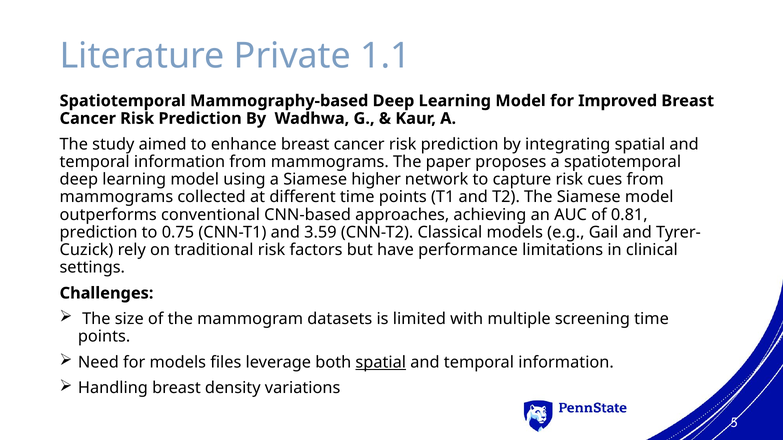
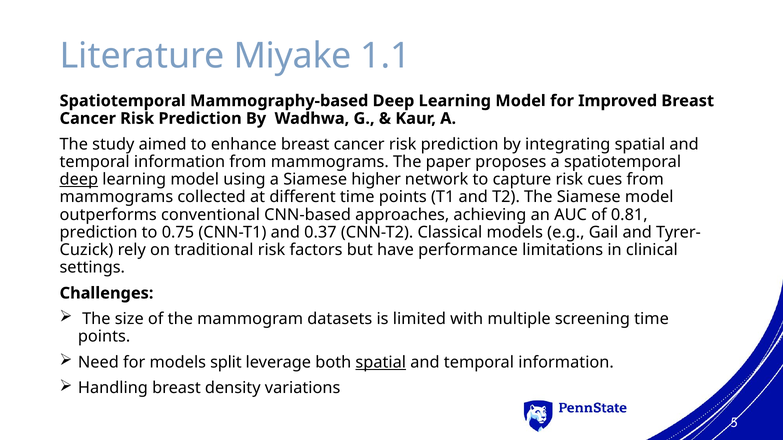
Private: Private -> Miyake (293, 56)
deep underline: none -> present (79, 180)
3.59: 3.59 -> 0.37 (320, 232)
files: files -> split (226, 363)
